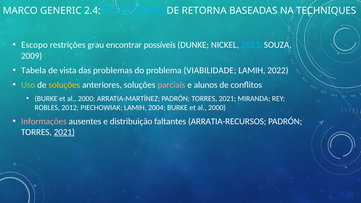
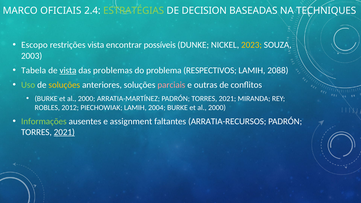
GENERIC: GENERIC -> OFICIAIS (61, 11)
ESTRATÉGIAS colour: light blue -> light green (134, 11)
RETORNA: RETORNA -> DECISION (204, 11)
restrições grau: grau -> vista (96, 45)
2023 colour: light blue -> yellow (251, 45)
2009: 2009 -> 2003 (32, 56)
vista underline: none -> present (68, 70)
VIABILIDADE: VIABILIDADE -> RESPECTIVOS (210, 70)
2022: 2022 -> 2088 (278, 70)
alunos: alunos -> outras (206, 85)
Informações colour: pink -> light green (44, 121)
distribuição: distribuição -> assignment (131, 121)
